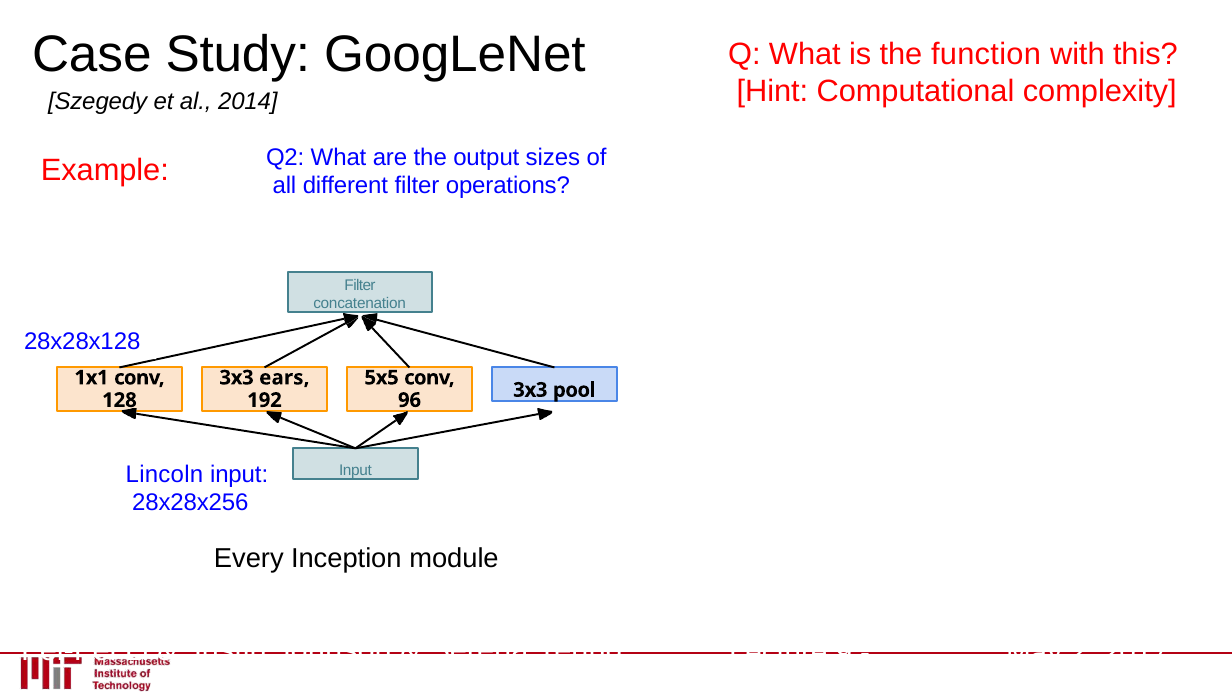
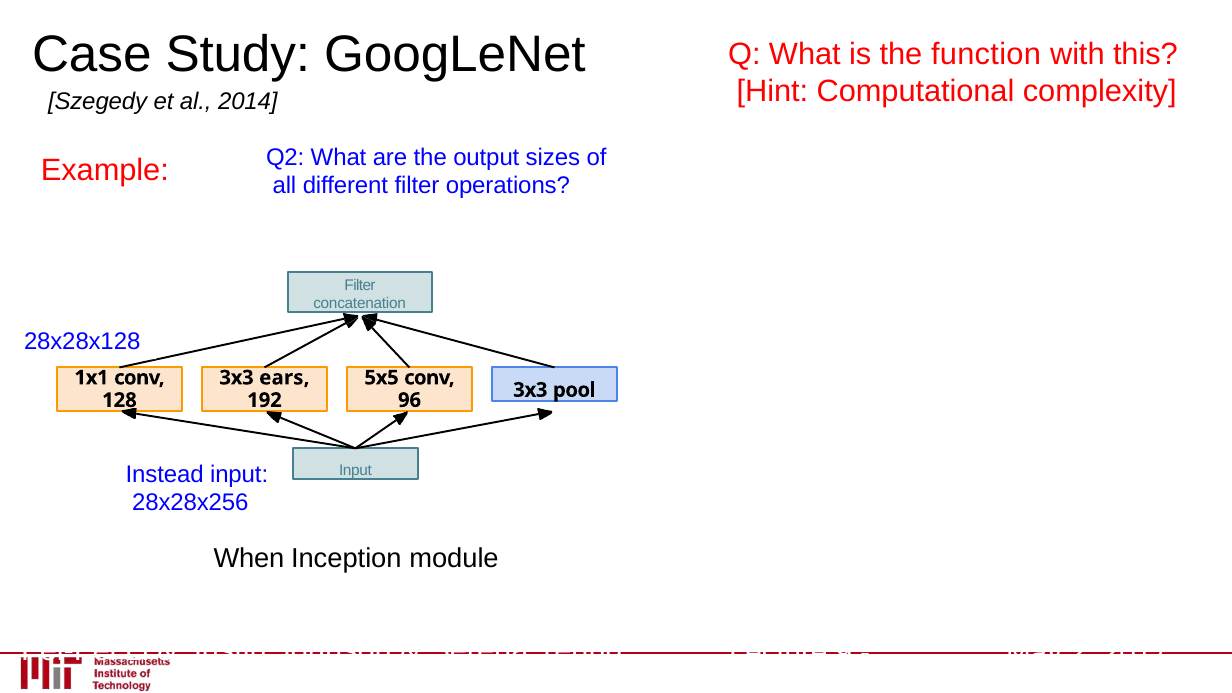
Lincoln: Lincoln -> Instead (165, 474)
Every: Every -> When (249, 558)
